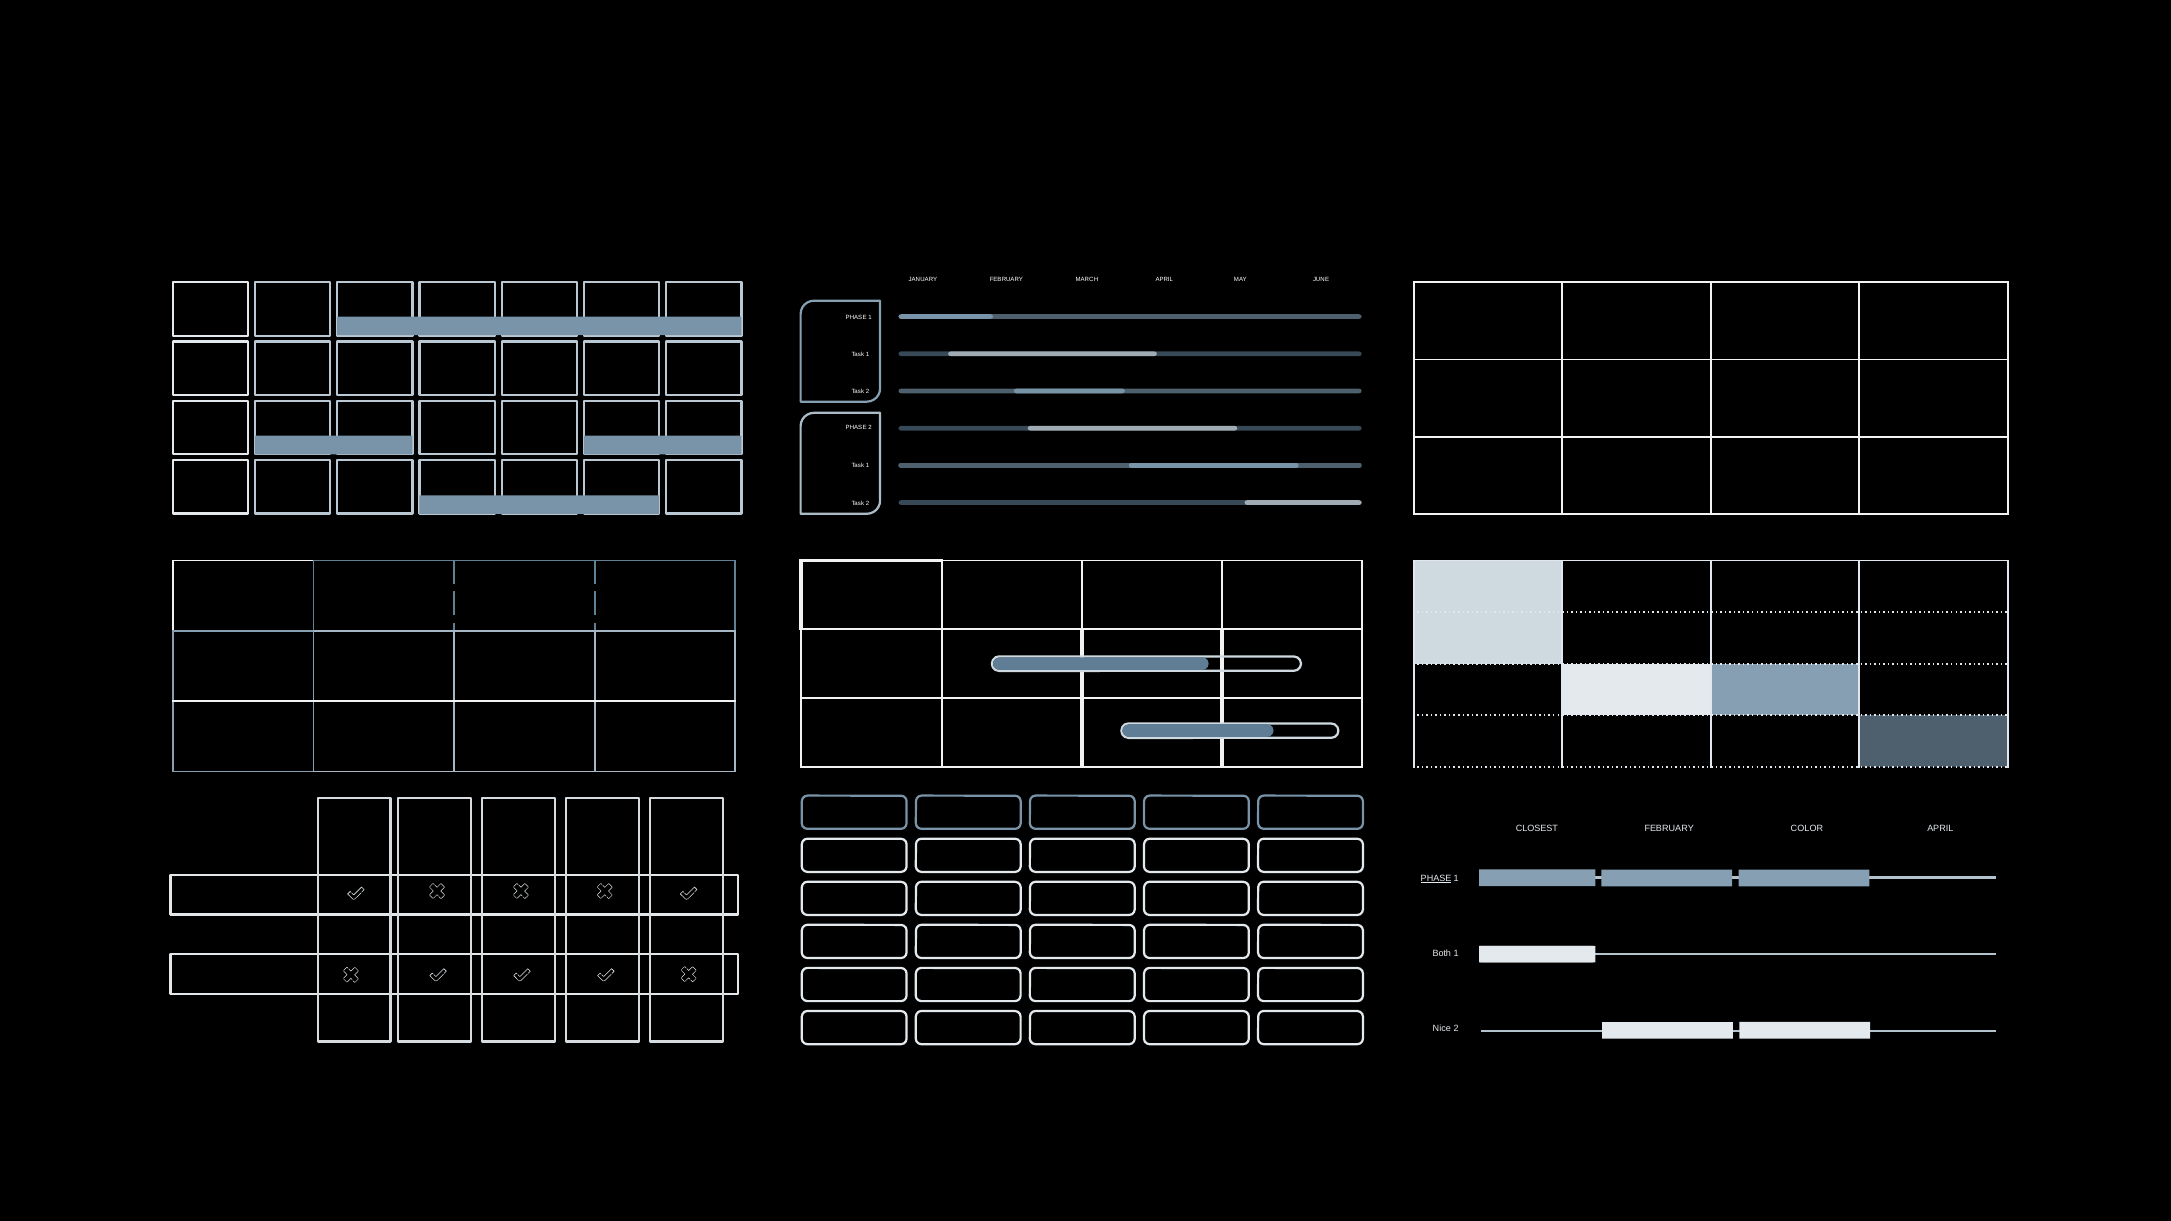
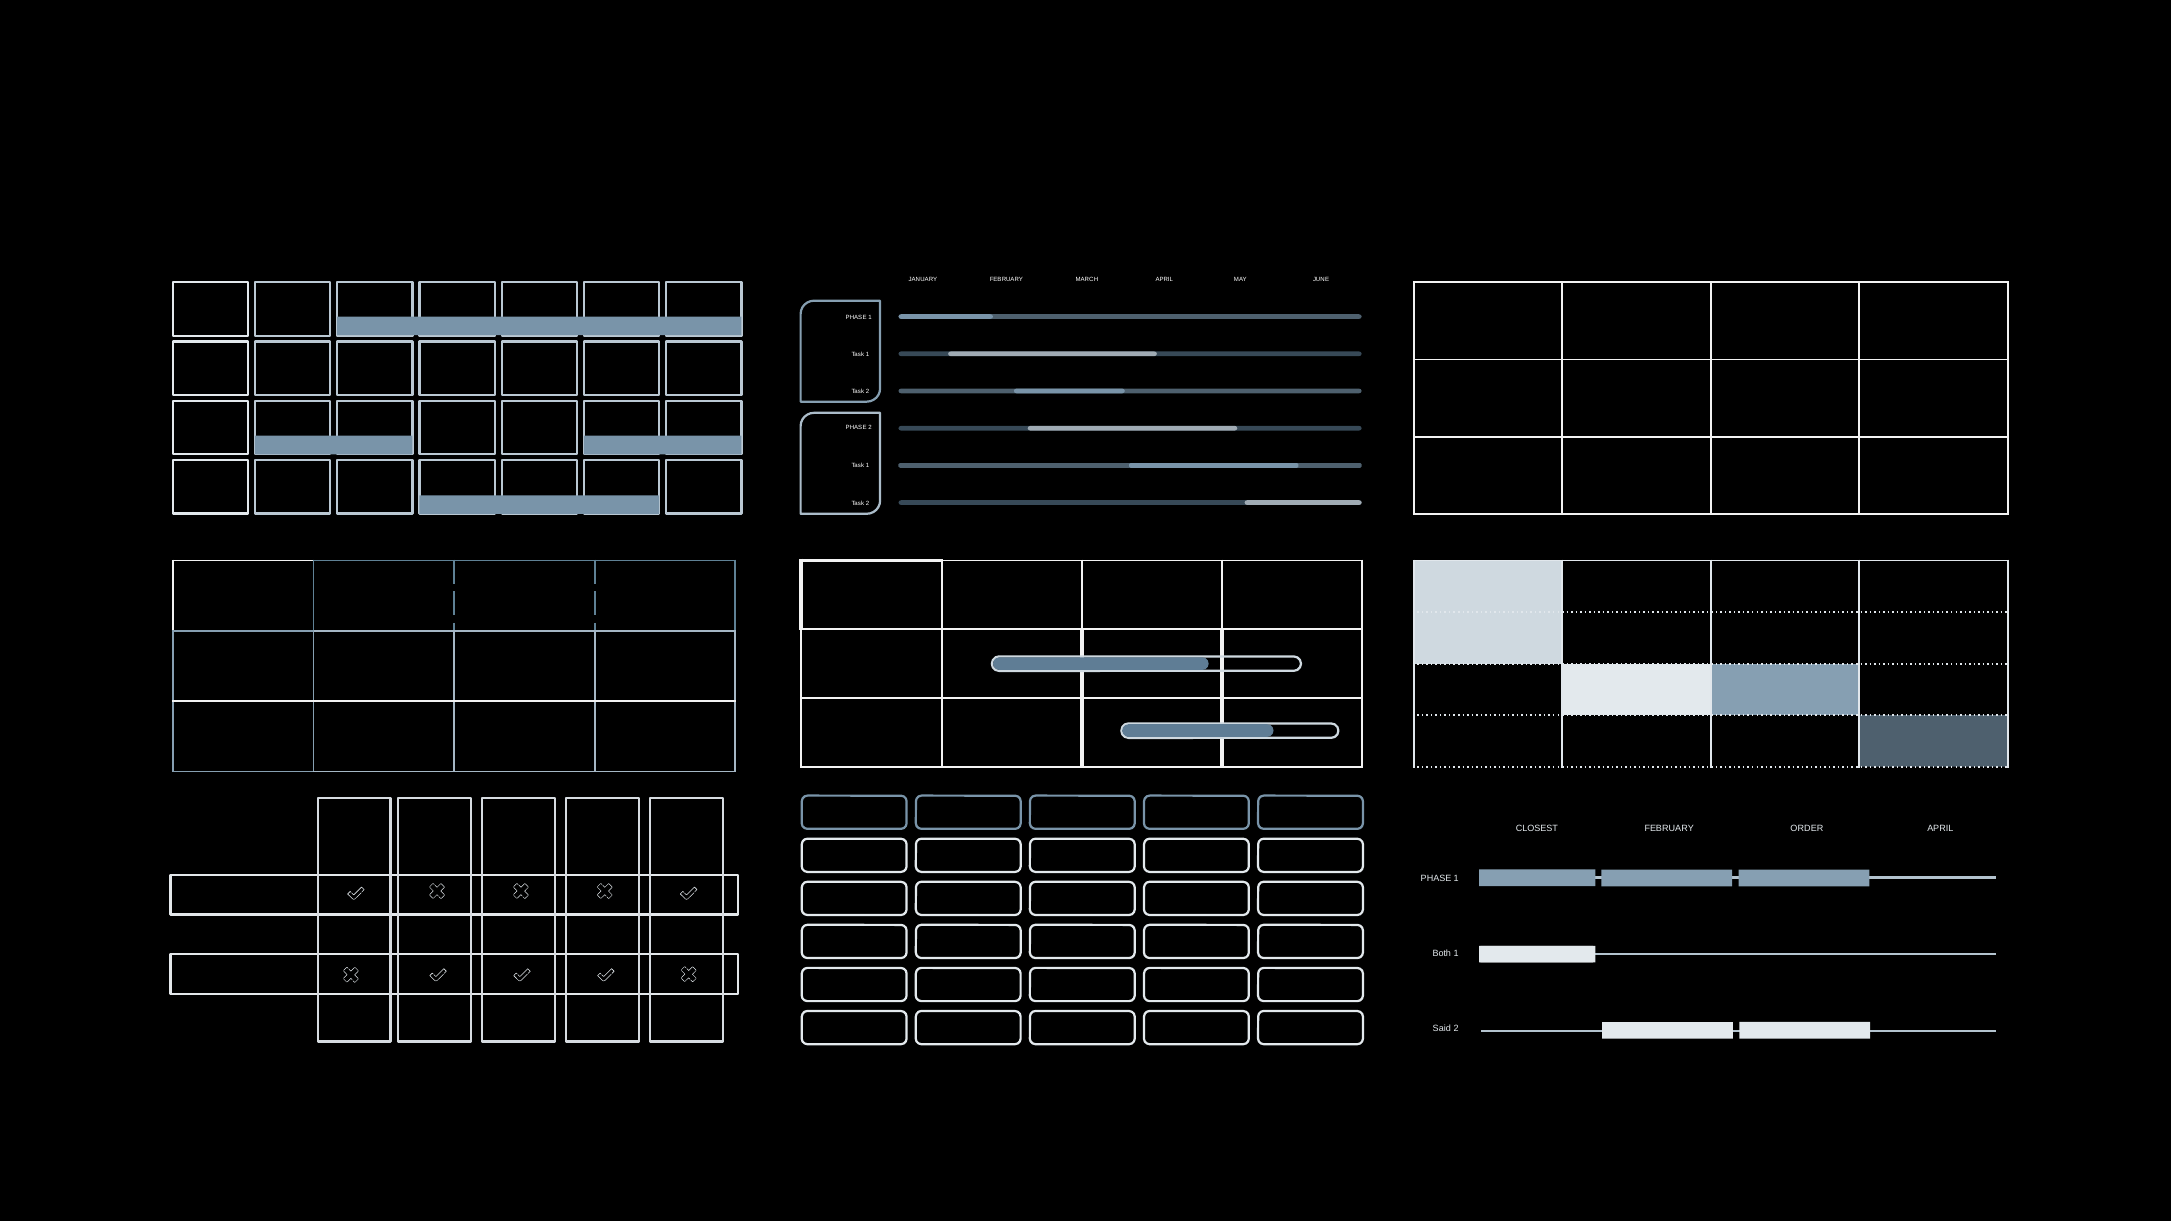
COLOR: COLOR -> ORDER (1807, 828)
PHASE underline: present -> none (1436, 878)
Nice: Nice -> Said (1442, 1028)
